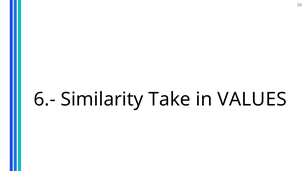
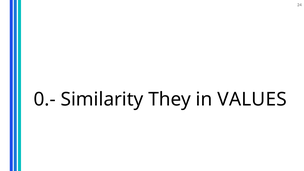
6.-: 6.- -> 0.- (45, 99)
Take: Take -> They (170, 99)
